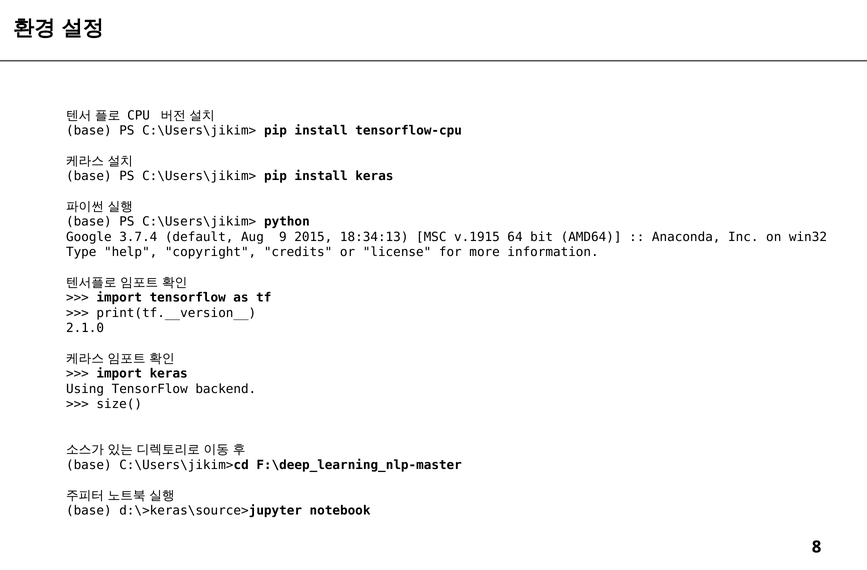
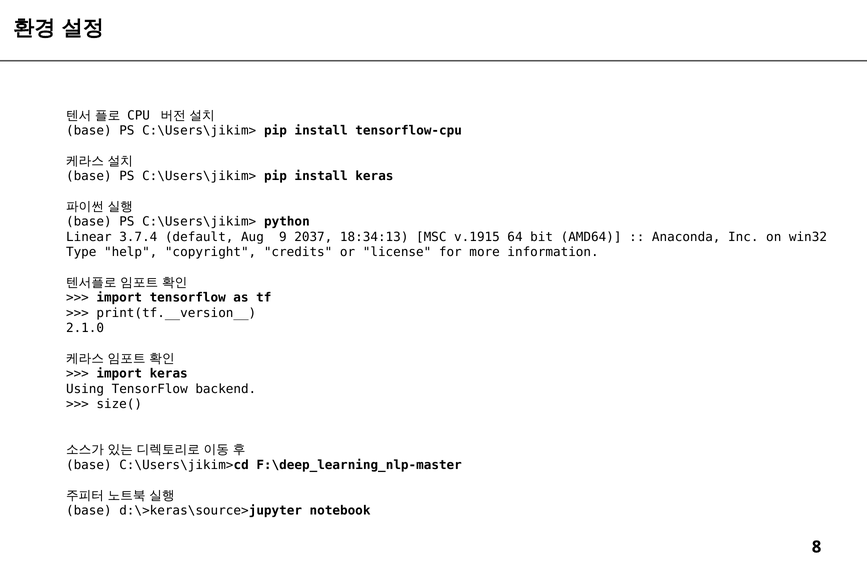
Google: Google -> Linear (89, 237)
2015: 2015 -> 2037 (313, 237)
